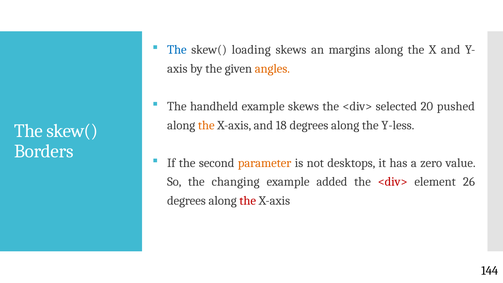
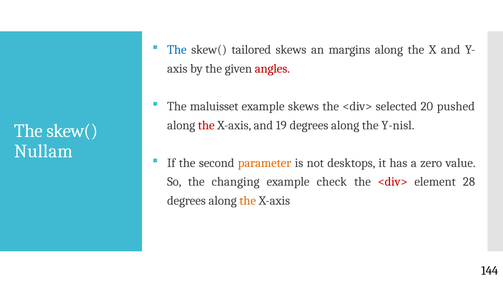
loading: loading -> tailored (251, 50)
angles colour: orange -> red (272, 69)
handheld: handheld -> maluisset (214, 106)
the colour: orange -> red (206, 125)
18: 18 -> 19 (281, 125)
Y-less: Y-less -> Y-nisl (398, 125)
Borders: Borders -> Nullam (44, 151)
added: added -> check (332, 182)
26: 26 -> 28 (469, 182)
the colour: red -> orange (248, 201)
